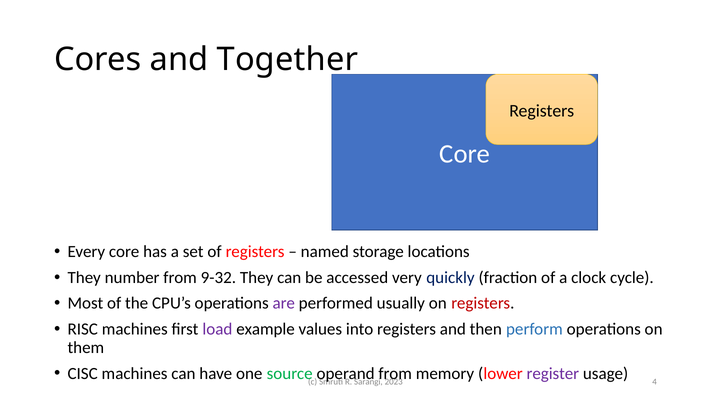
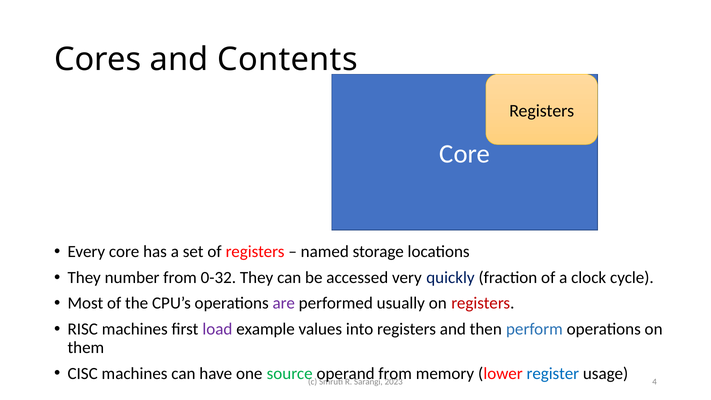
Together: Together -> Contents (287, 60)
9-32: 9-32 -> 0-32 (218, 278)
register colour: purple -> blue (553, 373)
